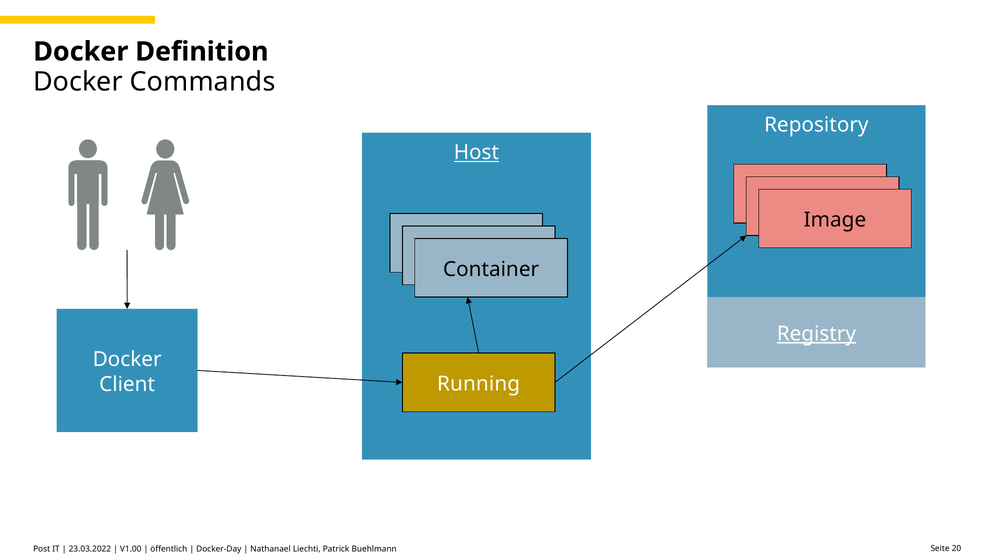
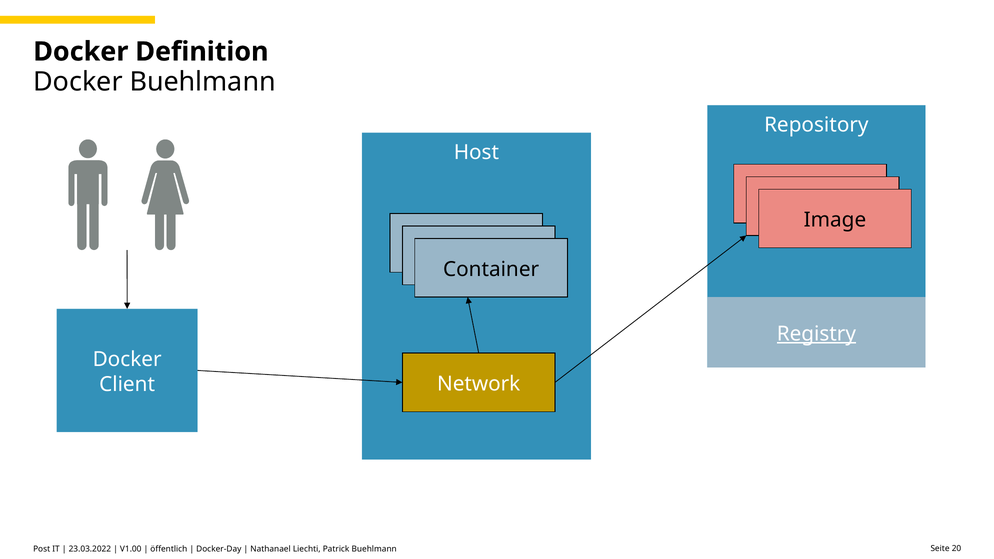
Docker Commands: Commands -> Buehlmann (203, 82)
Host underline: present -> none (476, 153)
Running: Running -> Network (479, 384)
